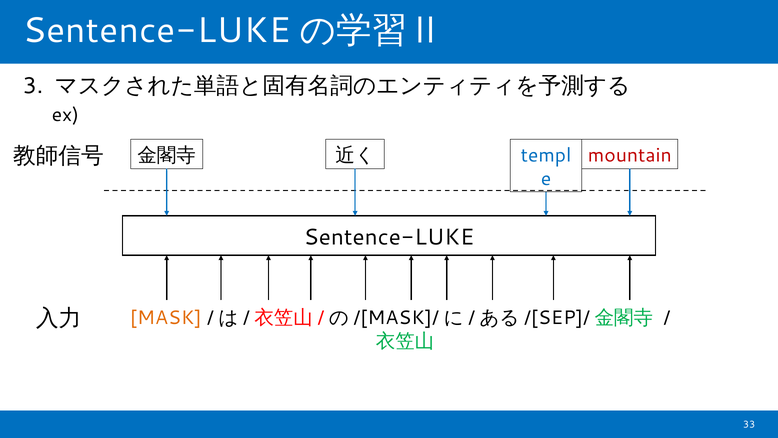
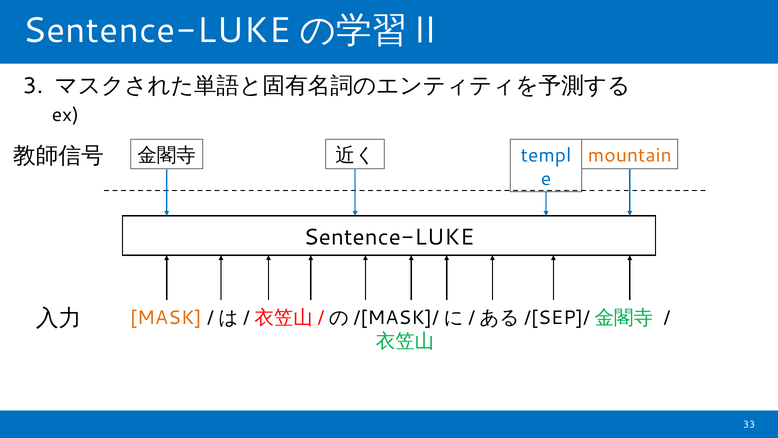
mountain colour: red -> orange (630, 155)
